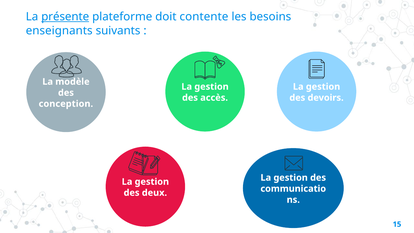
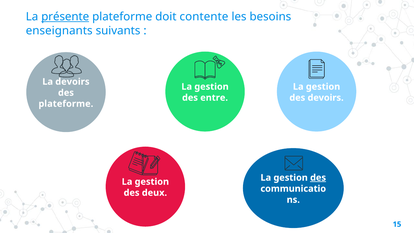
La modèle: modèle -> devoirs (72, 82)
accès: accès -> entre (214, 98)
conception: conception -> plateforme (66, 104)
des underline: none -> present (318, 178)
